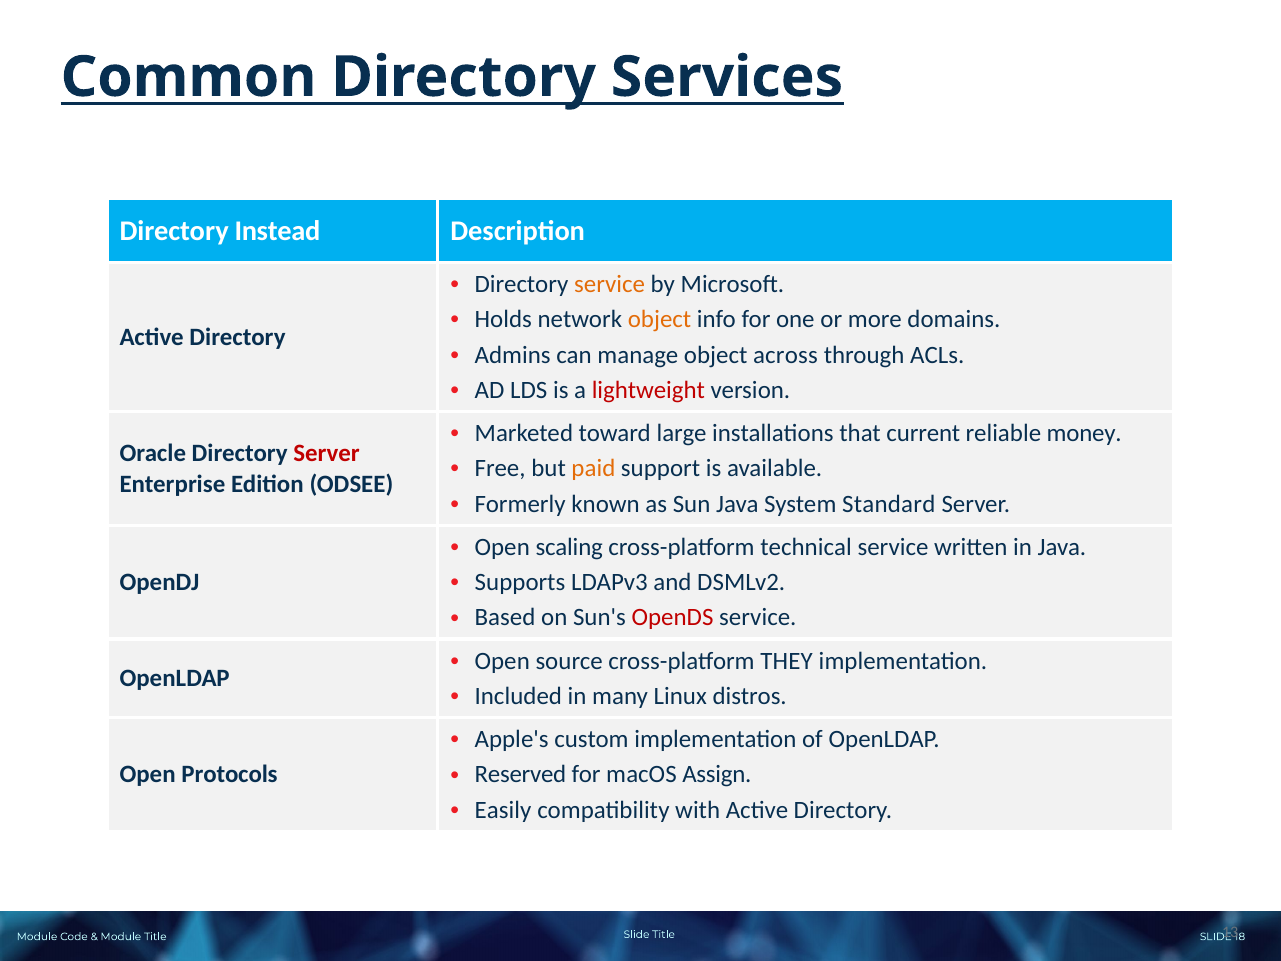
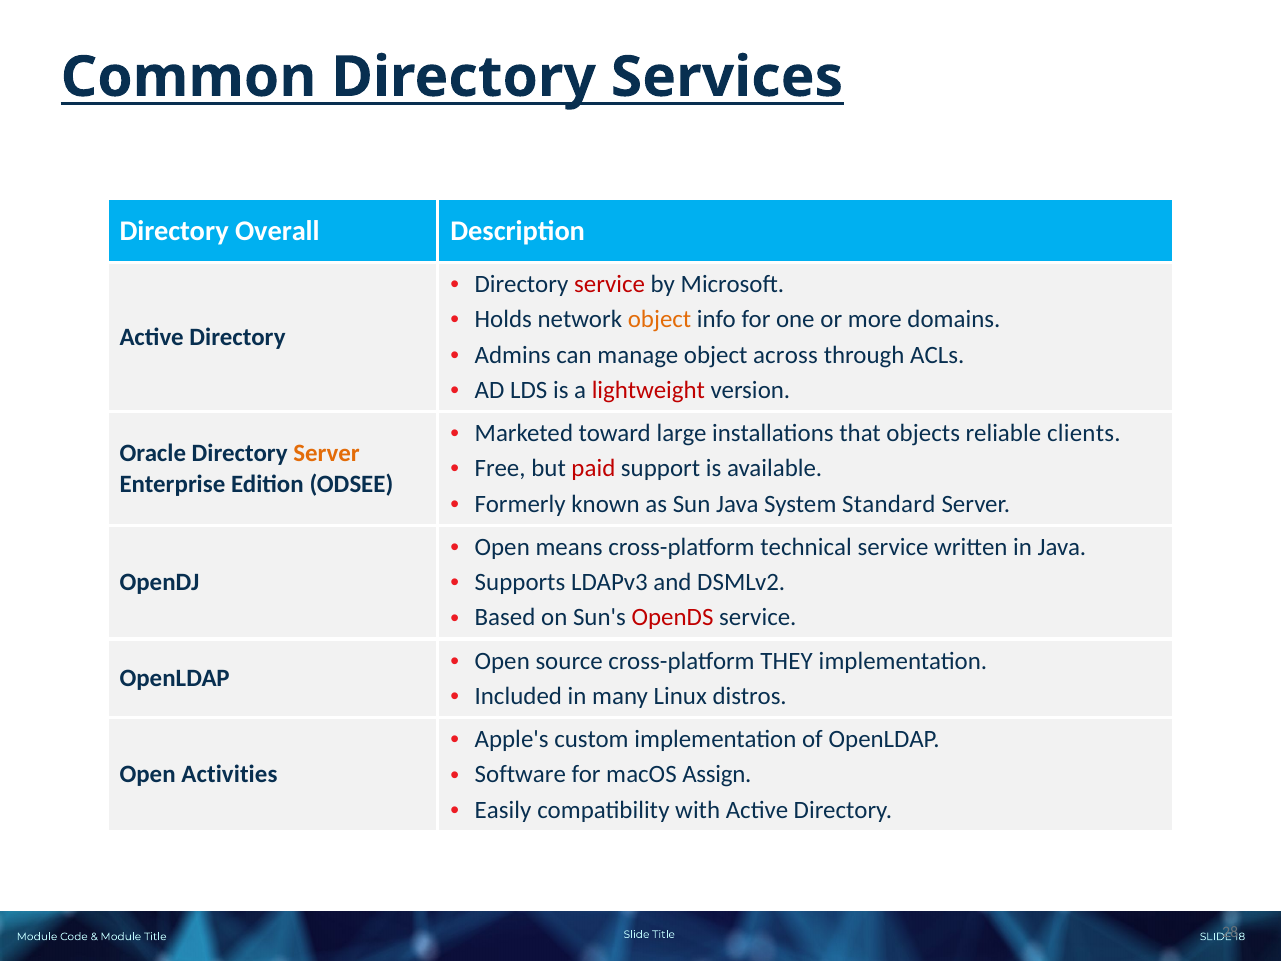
Instead: Instead -> Overall (277, 231)
service colour: orange -> red (610, 284)
current: current -> objects (923, 433)
money: money -> clients (1084, 433)
Server colour: red -> orange (327, 453)
paid colour: orange -> red (593, 469)
scaling: scaling -> means (569, 547)
Reserved: Reserved -> Software (520, 775)
Protocols: Protocols -> Activities (229, 775)
13: 13 -> 28 (1230, 932)
